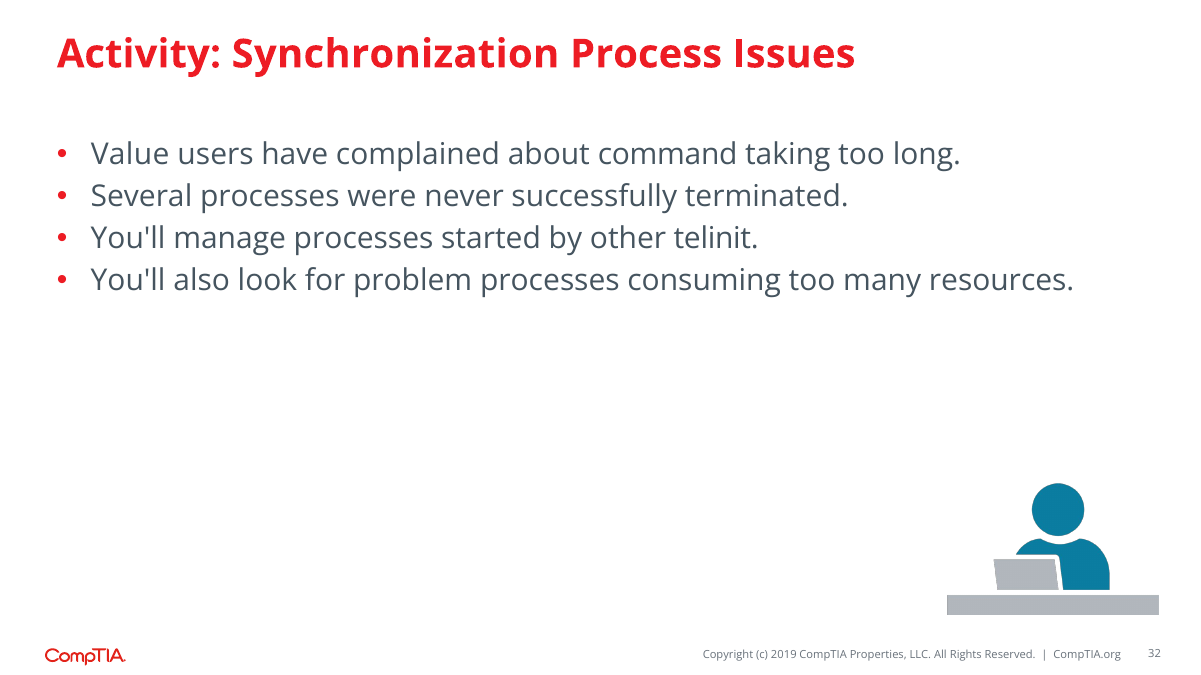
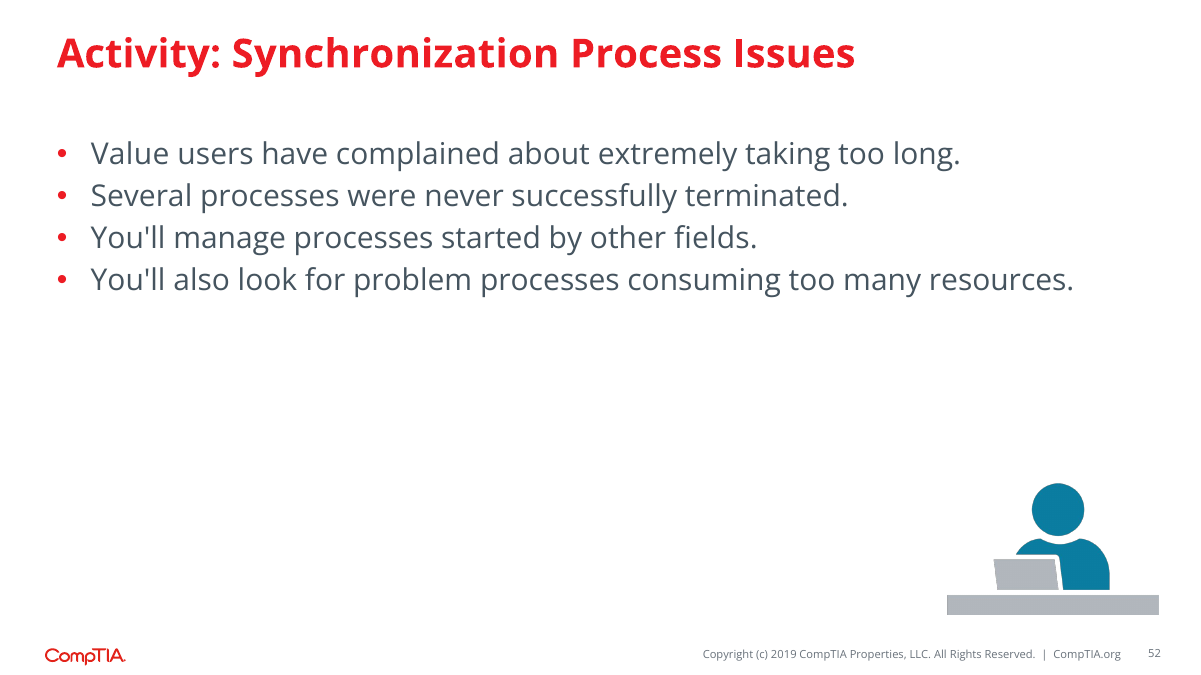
command: command -> extremely (668, 155)
telinit: telinit -> fields (716, 239)
32: 32 -> 52 (1155, 654)
